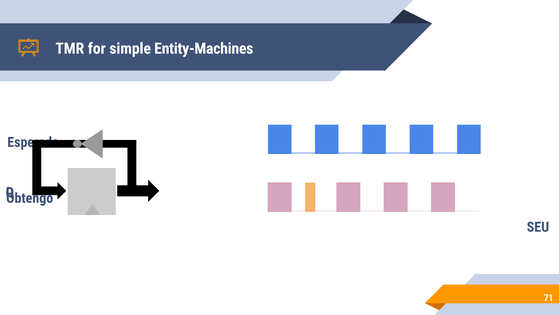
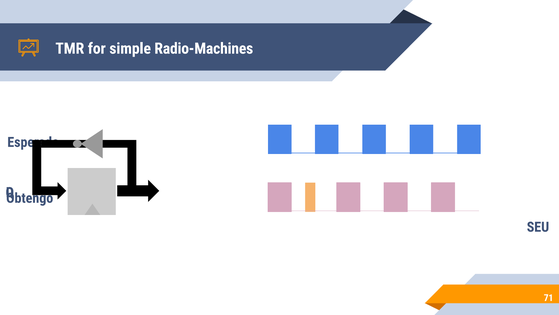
Entity-Machines: Entity-Machines -> Radio-Machines (204, 48)
